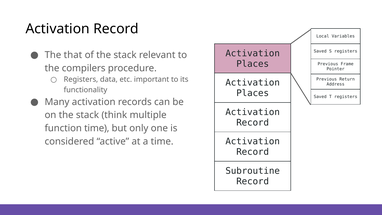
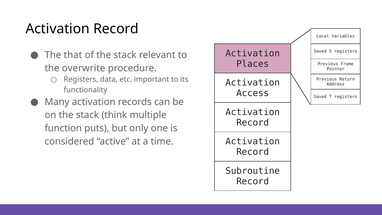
compilers: compilers -> overwrite (84, 68)
Places: Places -> Access (253, 93)
function time: time -> puts (97, 128)
